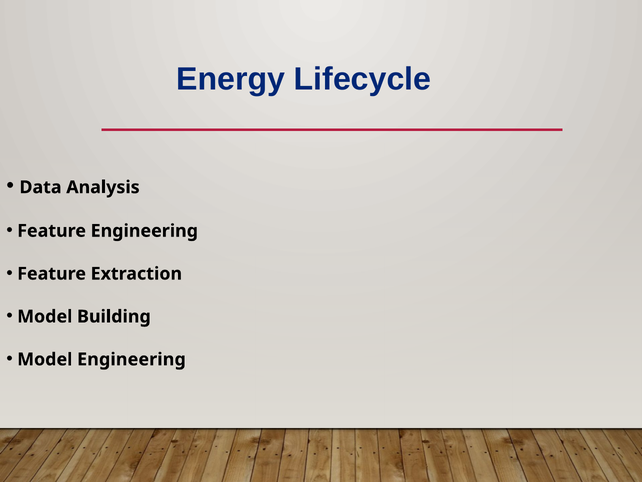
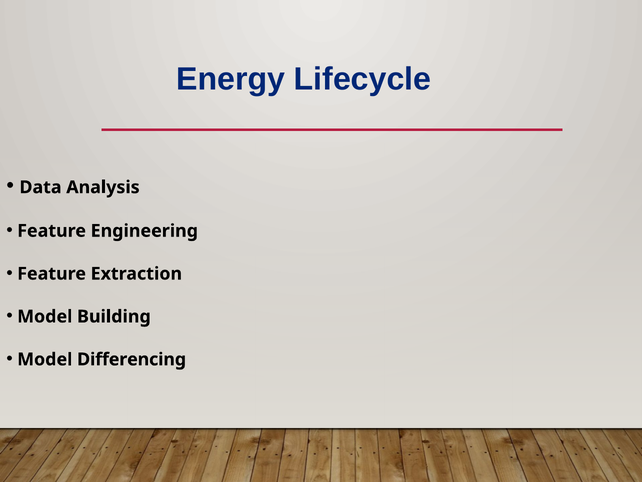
Model Engineering: Engineering -> Differencing (132, 359)
